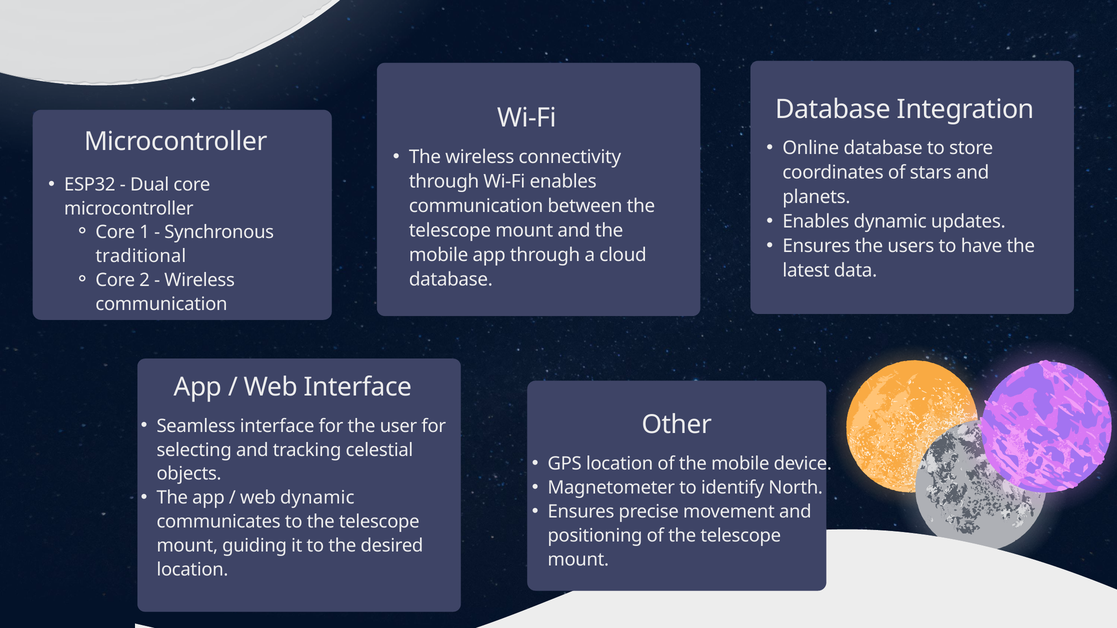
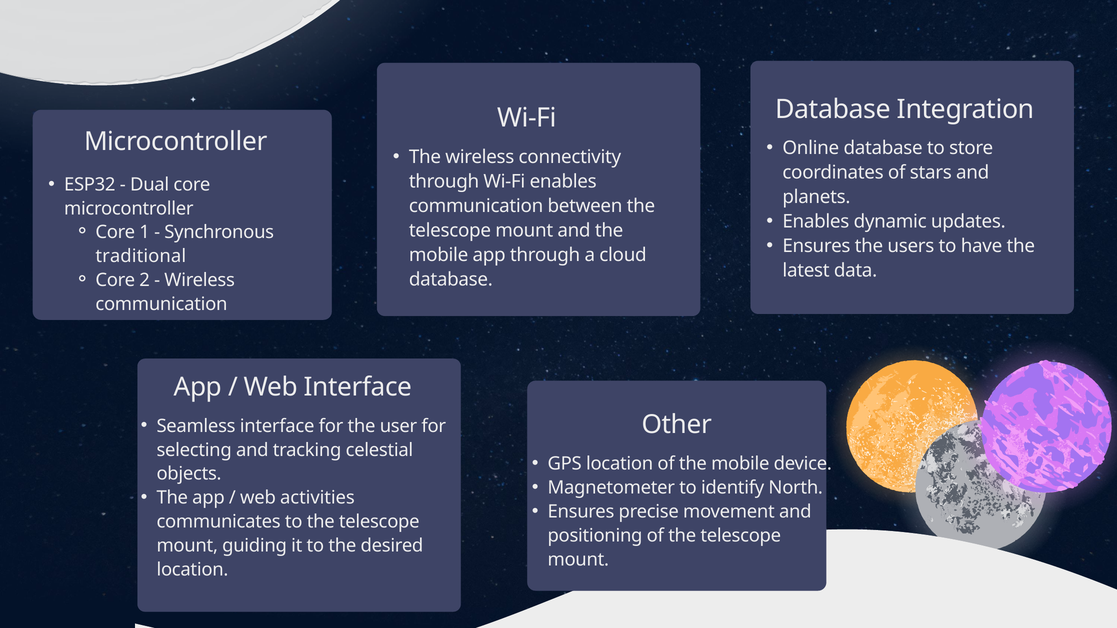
web dynamic: dynamic -> activities (317, 498)
